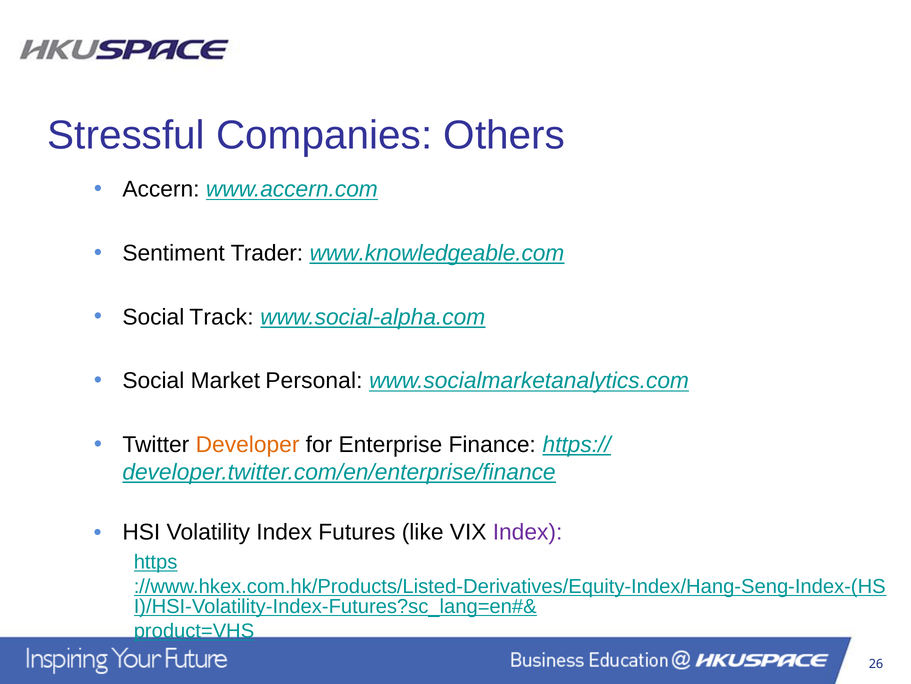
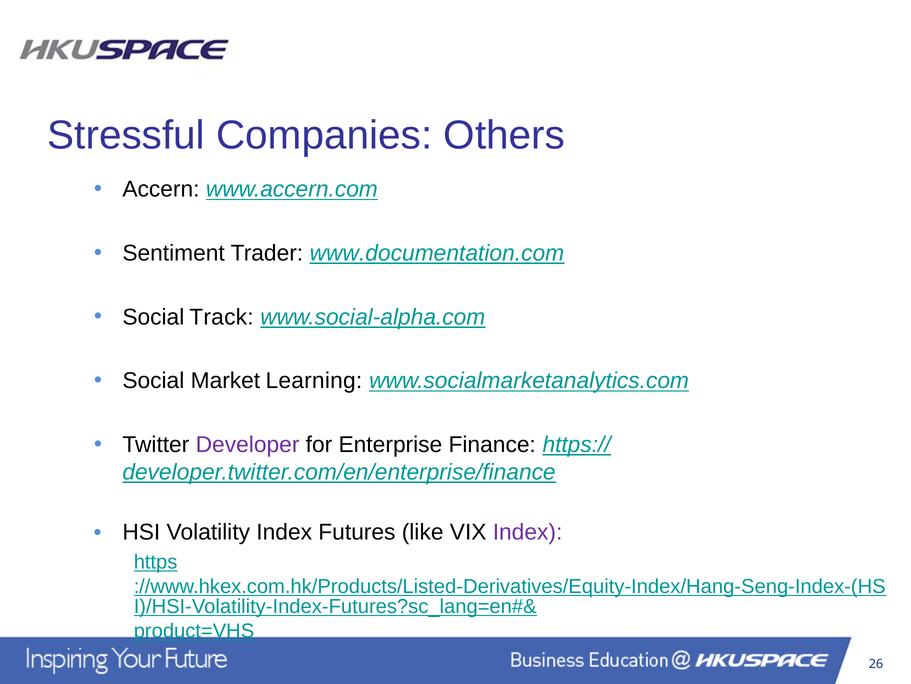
www.knowledgeable.com: www.knowledgeable.com -> www.documentation.com (437, 253)
Personal: Personal -> Learning (314, 380)
Developer colour: orange -> purple (248, 444)
